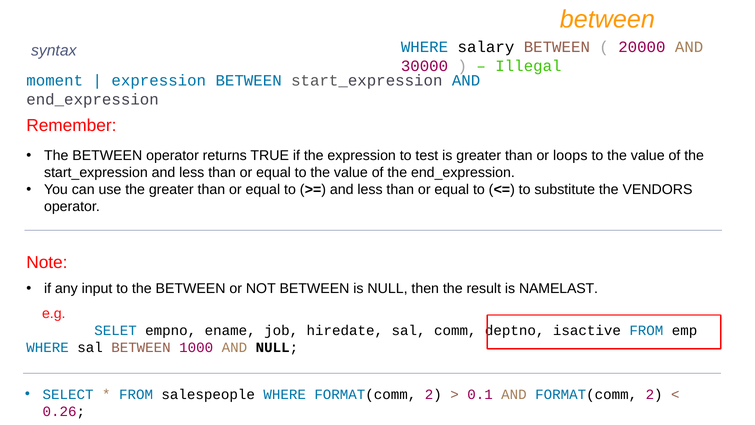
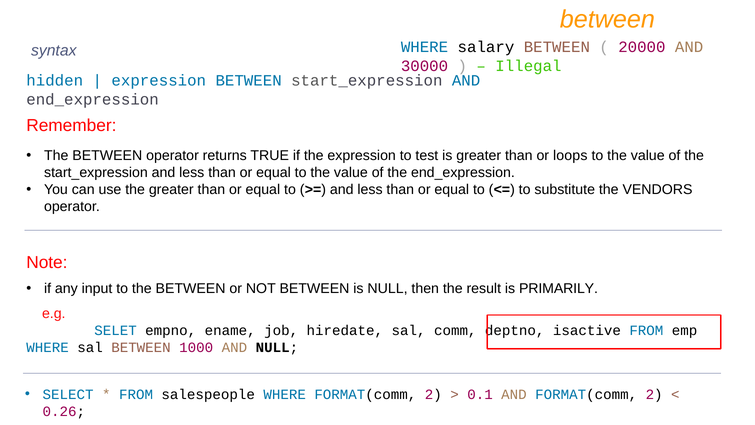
moment: moment -> hidden (55, 80)
NAMELAST: NAMELAST -> PRIMARILY (559, 289)
